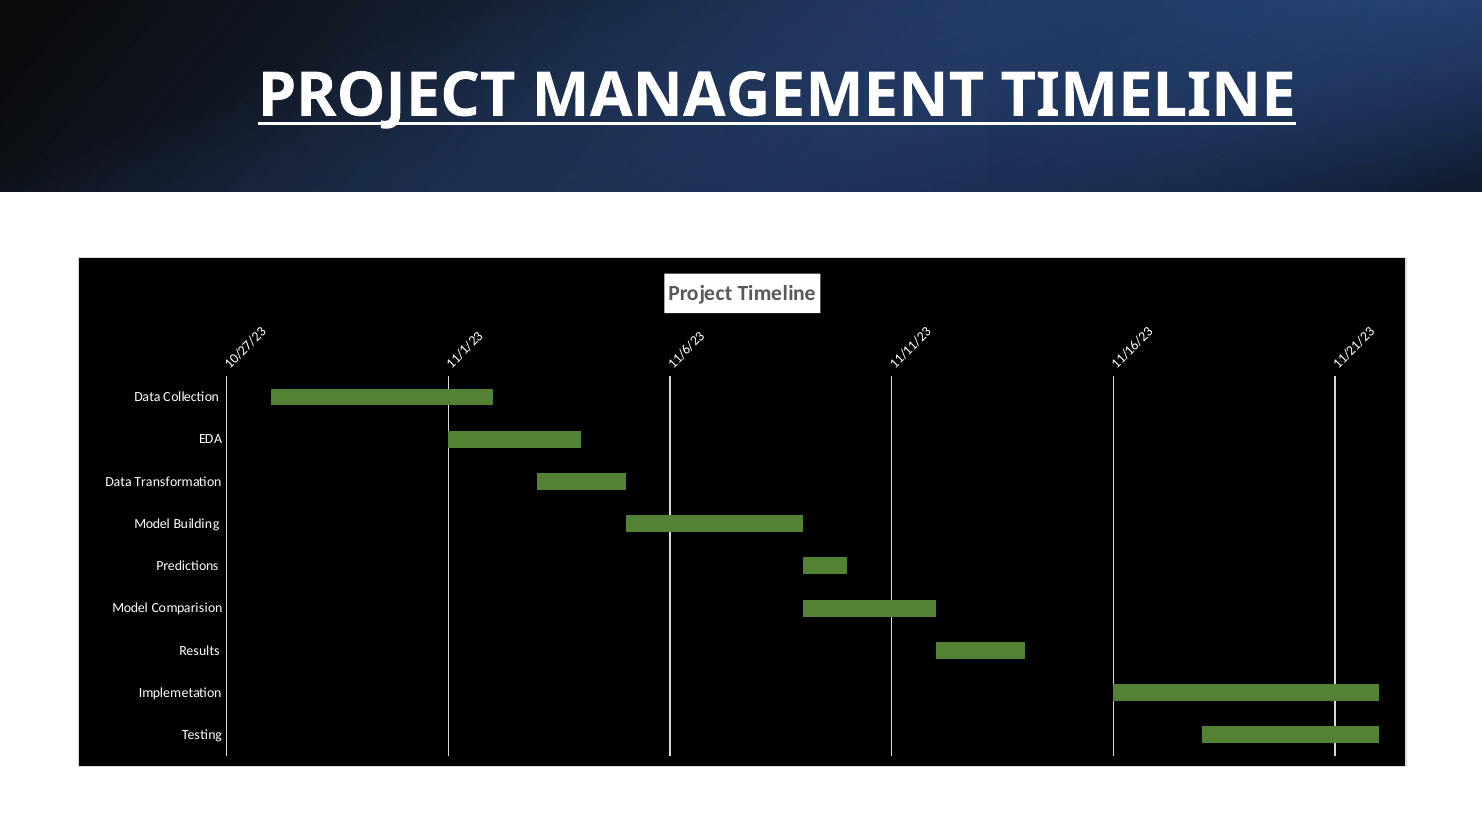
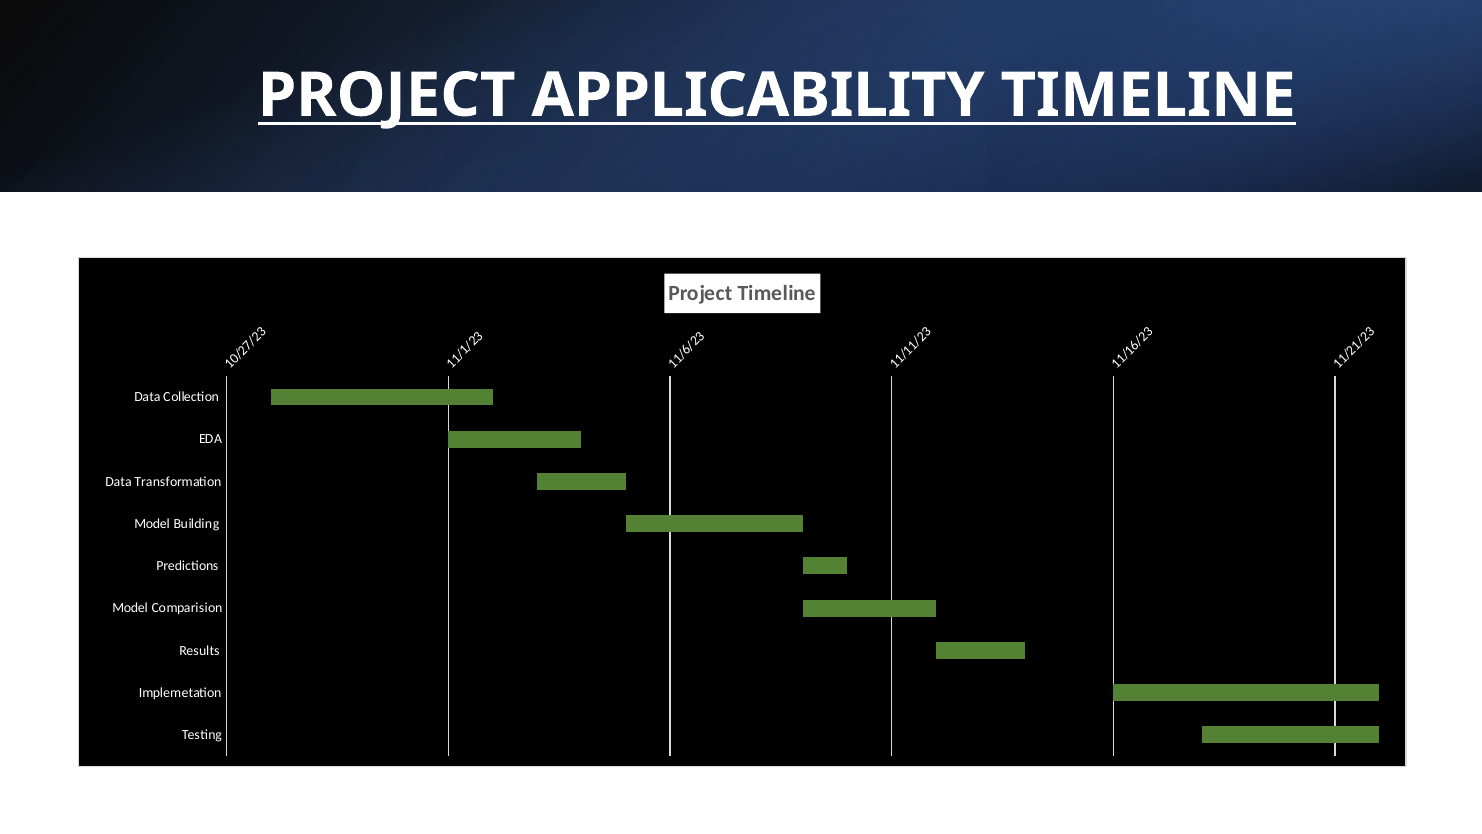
MANAGEMENT: MANAGEMENT -> APPLICABILITY (758, 95)
